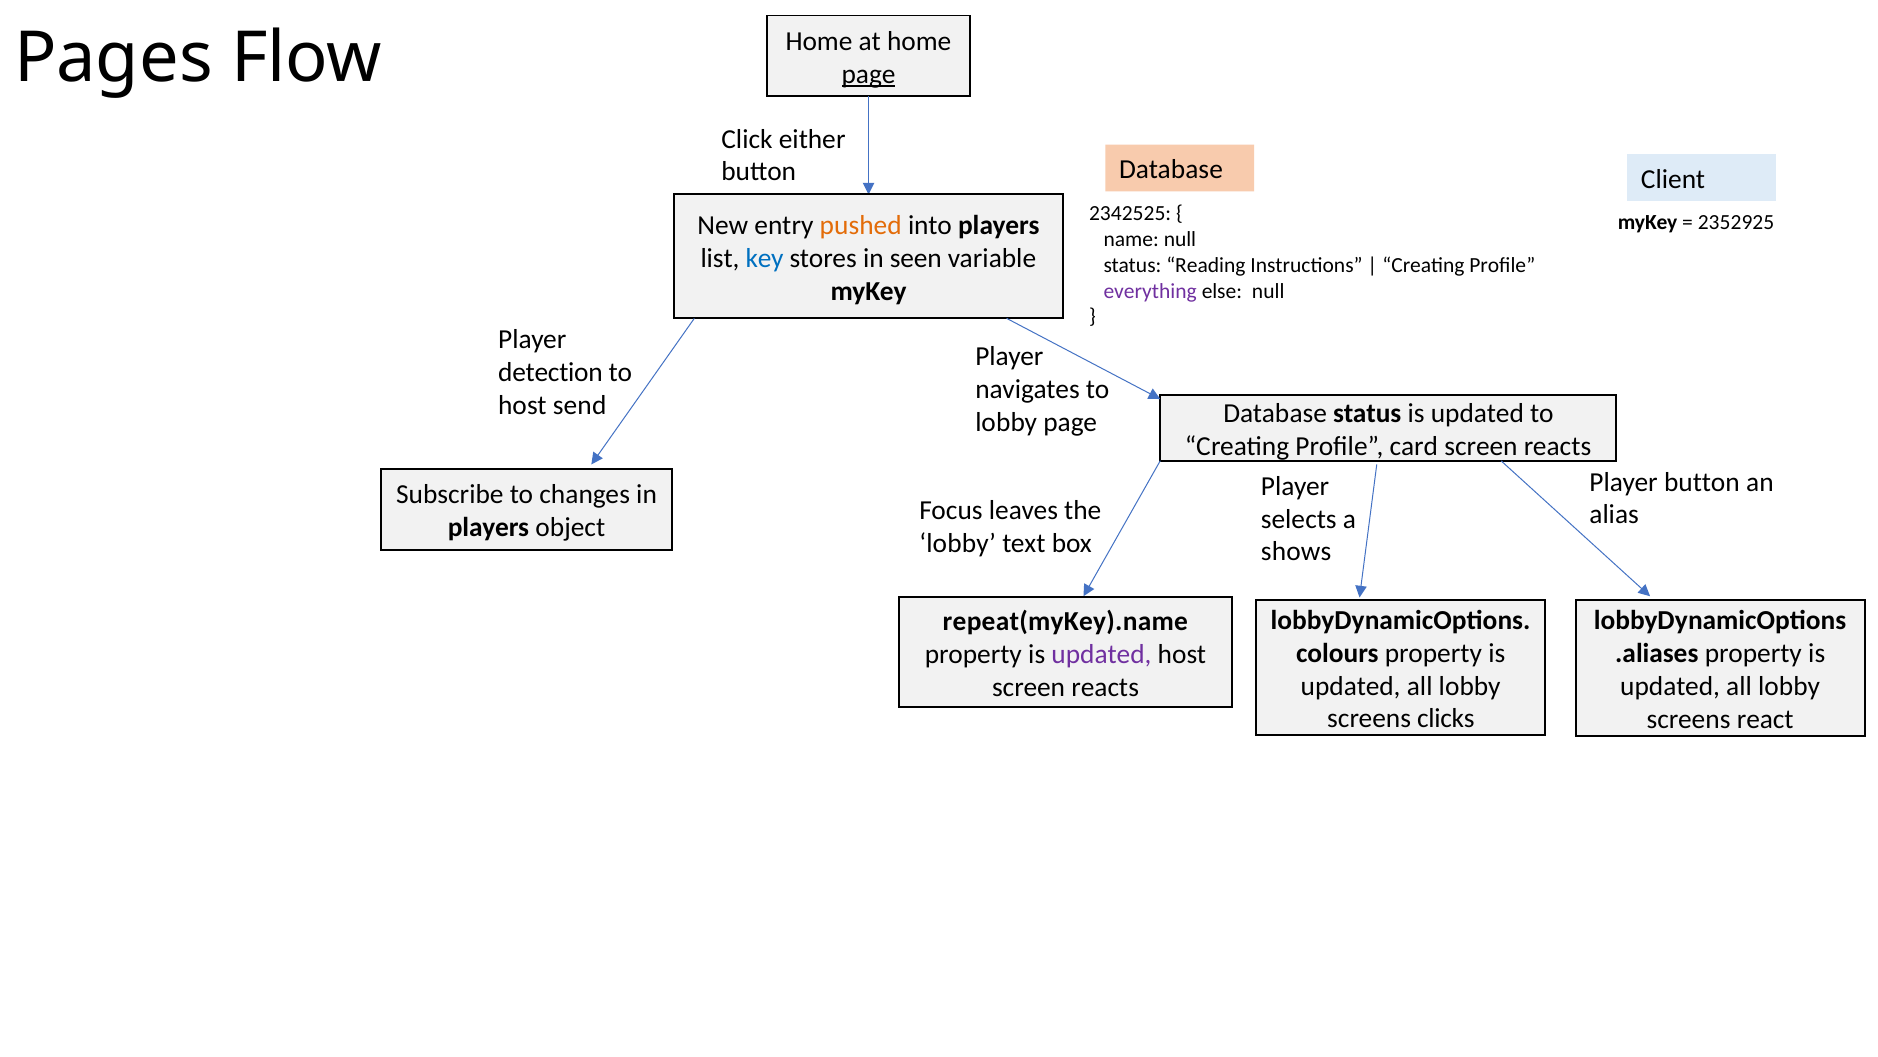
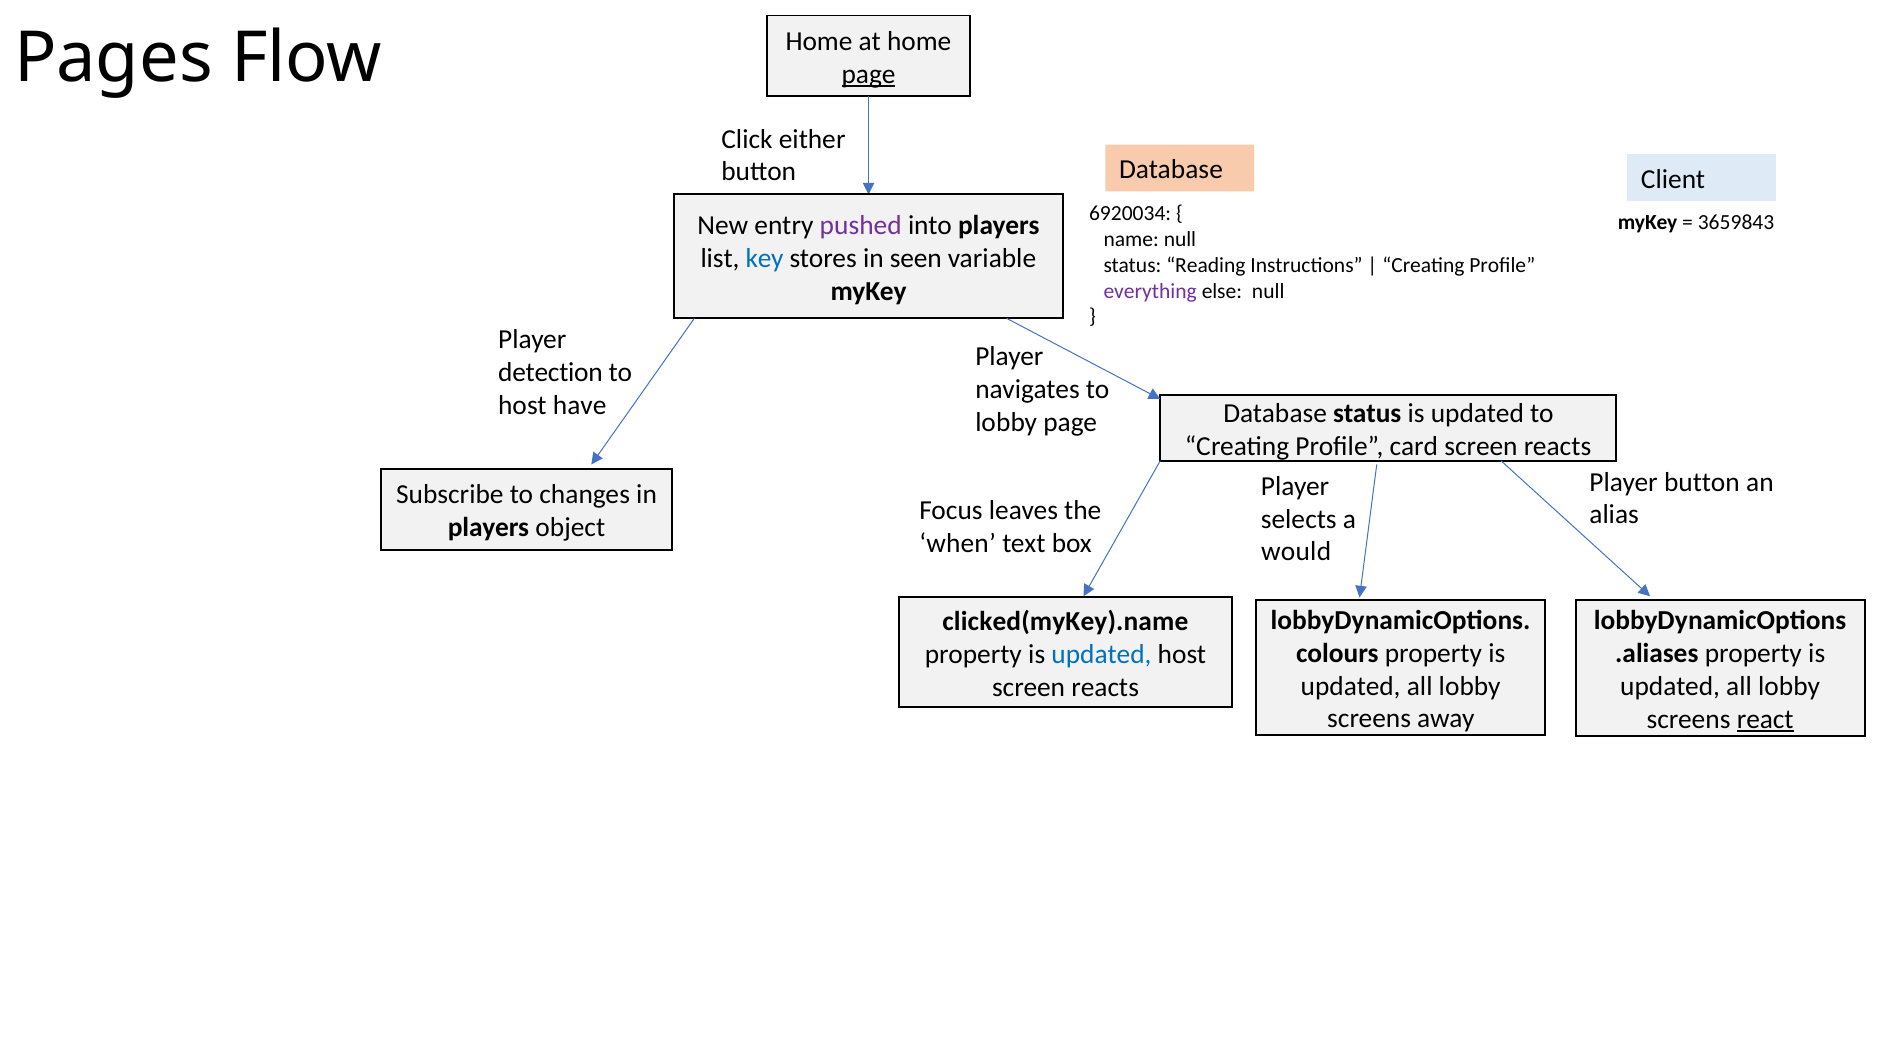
2342525: 2342525 -> 6920034 (1130, 213)
2352925: 2352925 -> 3659843 (1736, 223)
pushed colour: orange -> purple (861, 225)
send: send -> have (580, 405)
lobby: lobby -> when (958, 543)
shows: shows -> would (1296, 552)
repeat(myKey).name: repeat(myKey).name -> clicked(myKey).name (1065, 621)
updated colour: purple -> blue (1101, 654)
clicks: clicks -> away (1446, 718)
react underline: none -> present (1765, 719)
